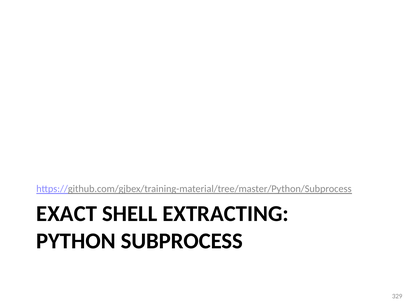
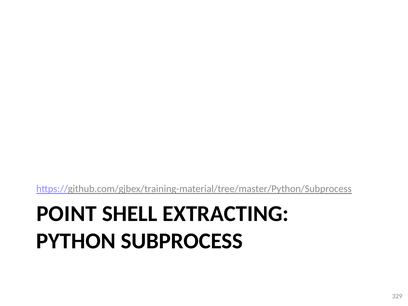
EXACT: EXACT -> POINT (67, 214)
